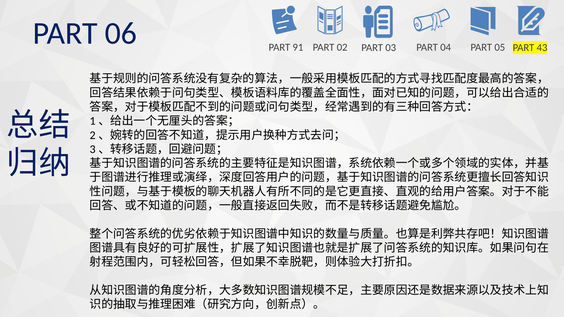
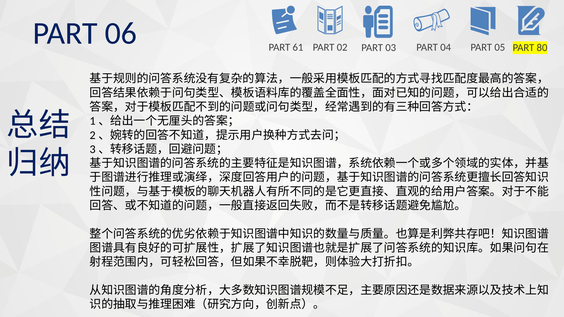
43: 43 -> 80 (542, 48)
91: 91 -> 61 (298, 47)
